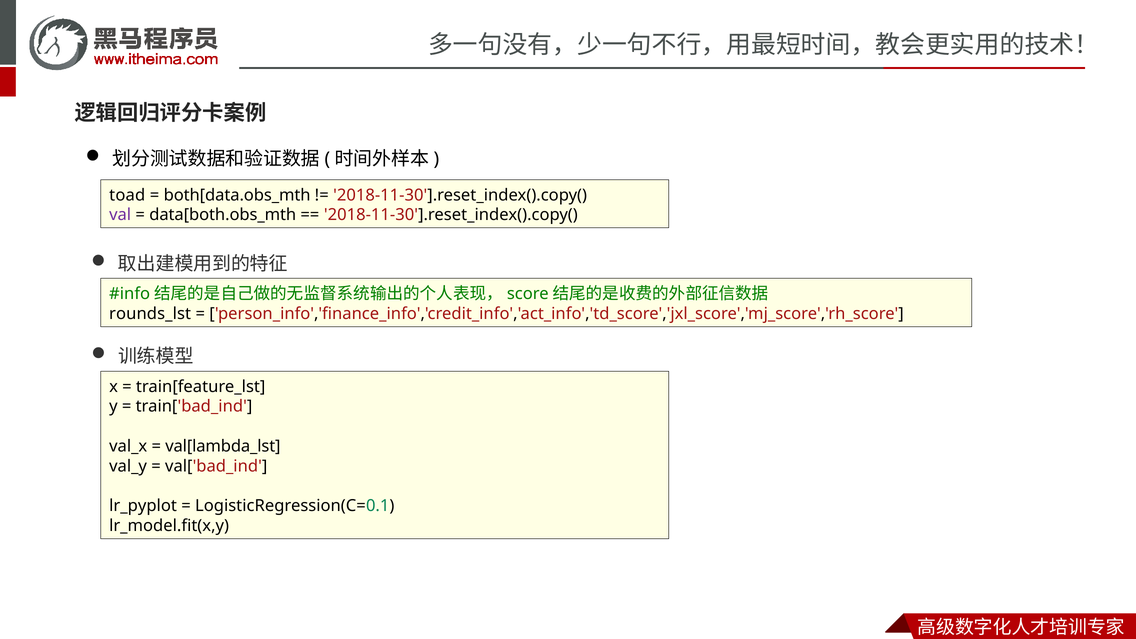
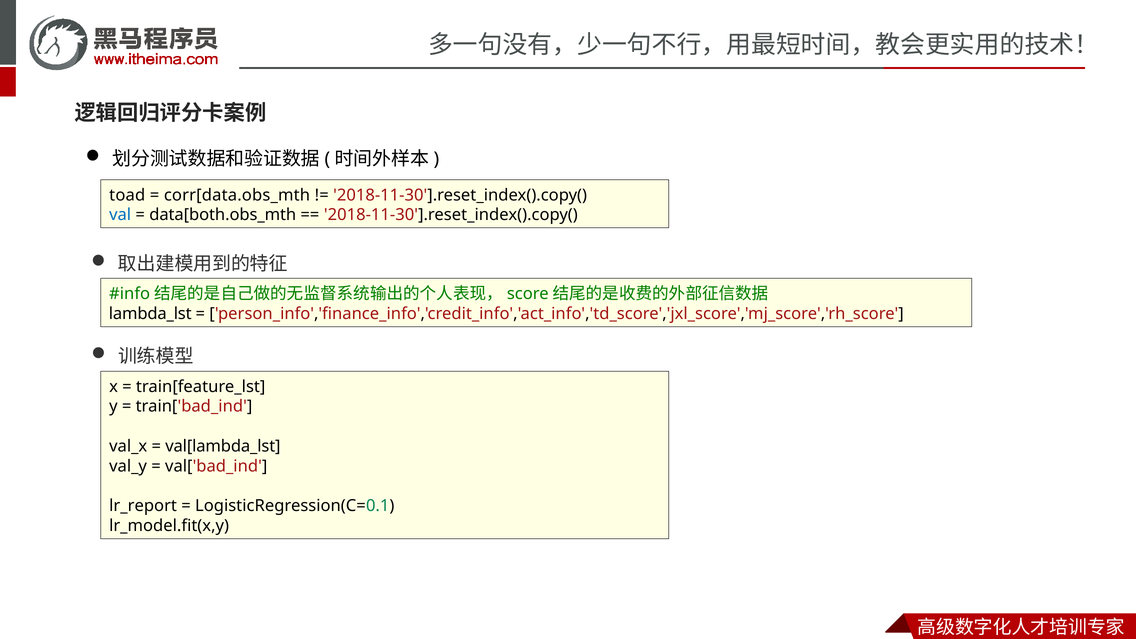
both[data.obs_mth: both[data.obs_mth -> corr[data.obs_mth (237, 195)
val colour: purple -> blue (120, 215)
rounds_lst: rounds_lst -> lambda_lst (150, 314)
lr_pyplot: lr_pyplot -> lr_report (143, 506)
